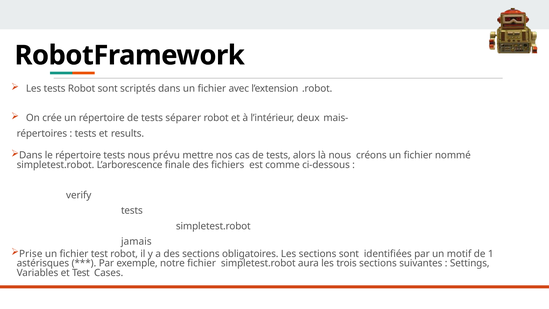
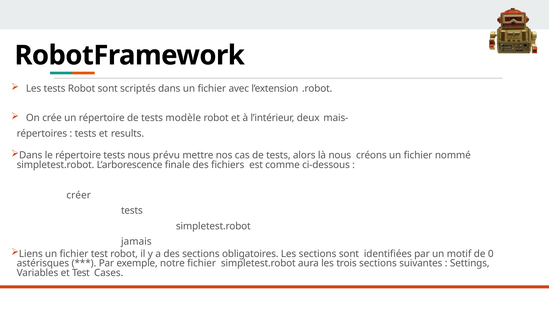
séparer: séparer -> modèle (183, 118)
verify: verify -> créer (79, 195)
Prise: Prise -> Liens (31, 254)
1: 1 -> 0 (491, 254)
